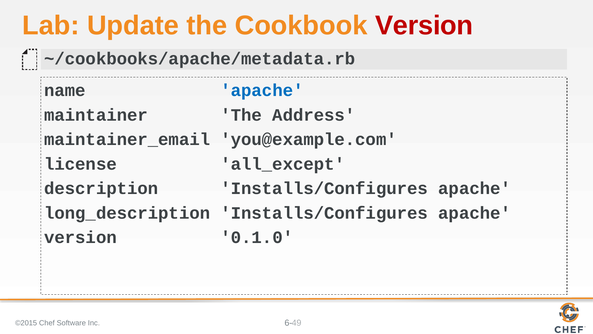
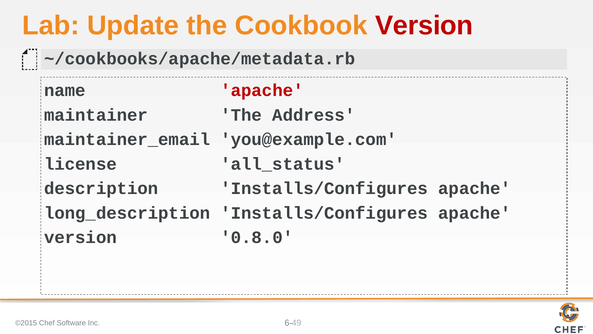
apache colour: blue -> red (262, 90)
all_except: all_except -> all_status (283, 164)
0.1.0: 0.1.0 -> 0.8.0 (257, 237)
